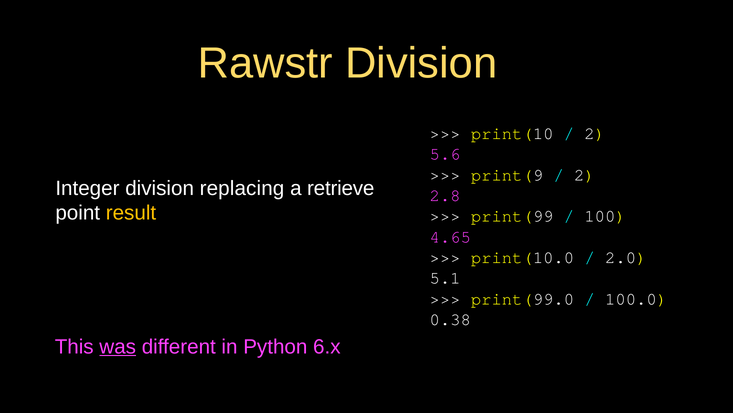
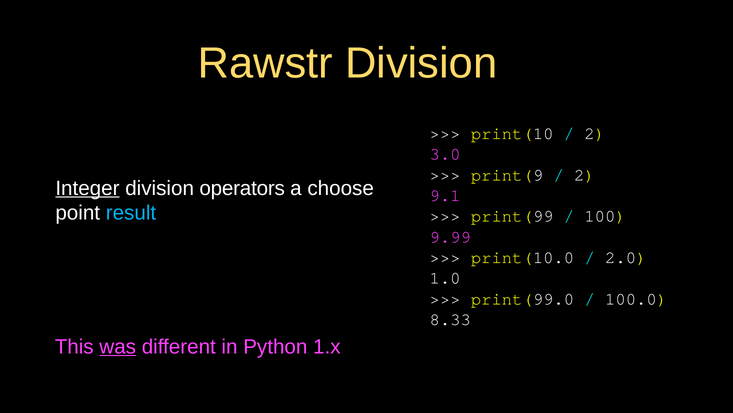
5.6: 5.6 -> 3.0 (445, 154)
Integer underline: none -> present (87, 188)
replacing: replacing -> operators (242, 188)
retrieve: retrieve -> choose (341, 188)
2.8: 2.8 -> 9.1 (445, 195)
result colour: yellow -> light blue (131, 213)
4.65: 4.65 -> 9.99 (450, 237)
5.1: 5.1 -> 1.0 (445, 278)
0.38: 0.38 -> 8.33 (450, 319)
6.x: 6.x -> 1.x (327, 346)
